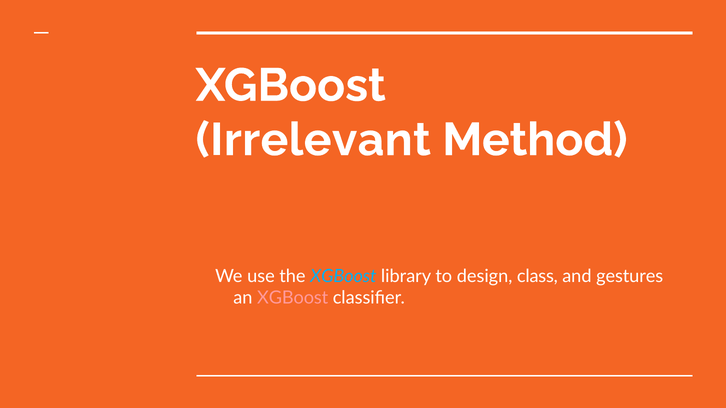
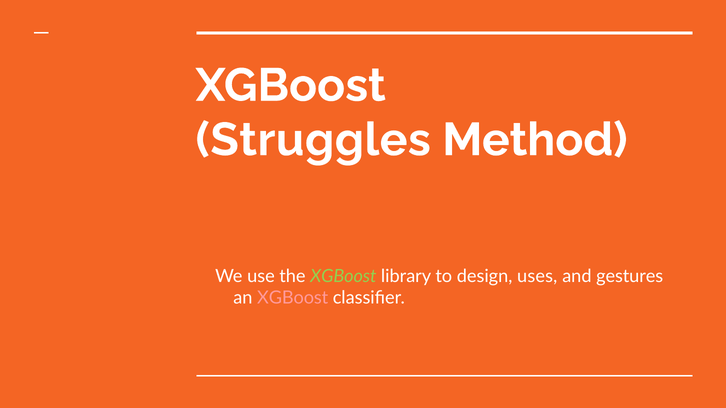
Irrelevant: Irrelevant -> Struggles (313, 140)
XGBoost colour: light blue -> light green (343, 276)
class: class -> uses (537, 276)
